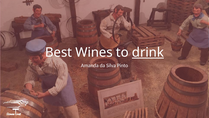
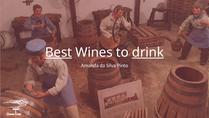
Best underline: none -> present (59, 52)
